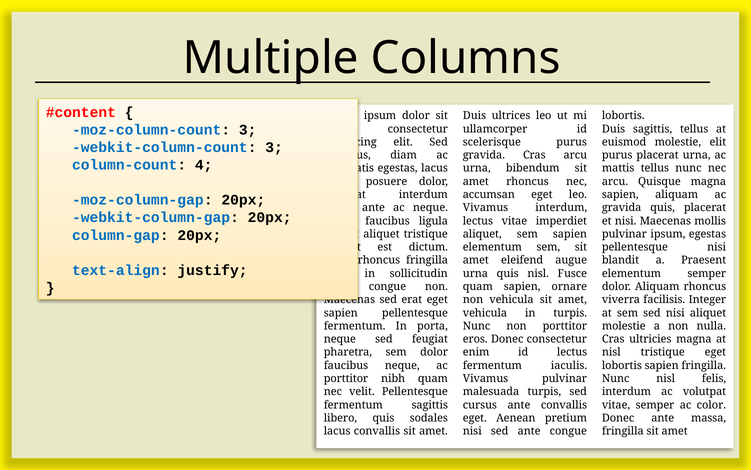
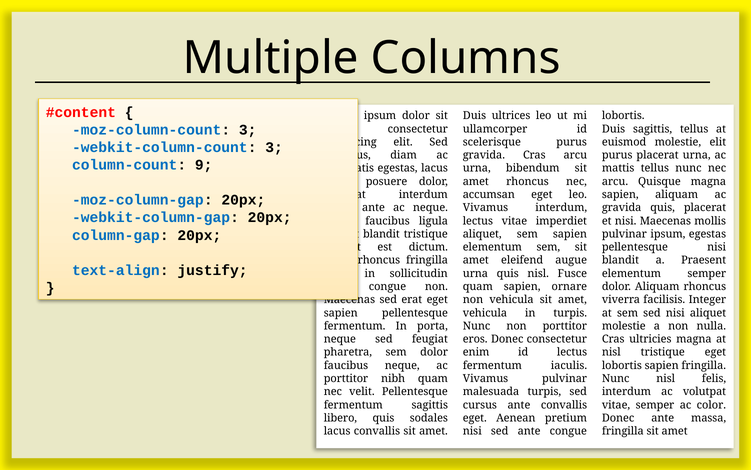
4: 4 -> 9 (204, 165)
aliquet: aliquet -> blandit (381, 234)
